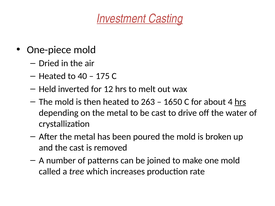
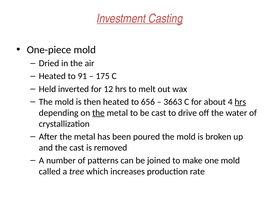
40: 40 -> 91 (82, 76)
263: 263 -> 656 (148, 102)
1650: 1650 -> 3663 (173, 102)
the underline: none -> present (98, 113)
